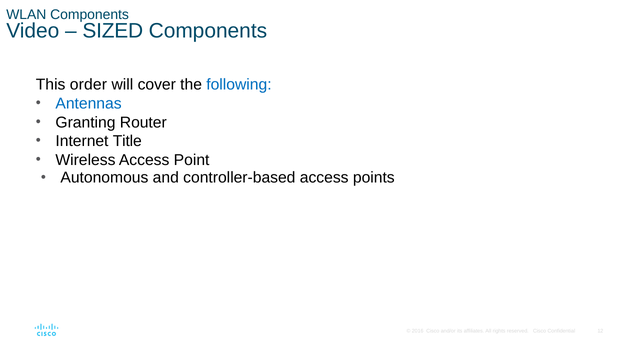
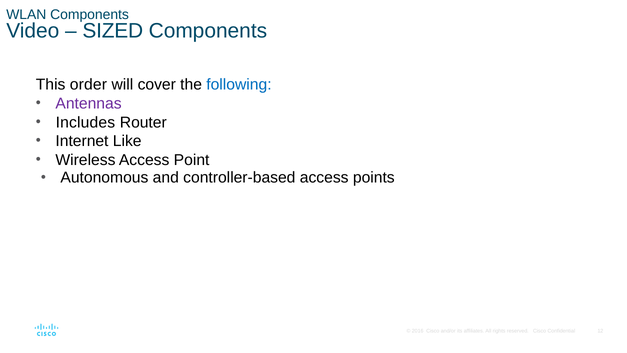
Antennas colour: blue -> purple (89, 103)
Granting: Granting -> Includes (85, 122)
Title: Title -> Like (127, 141)
